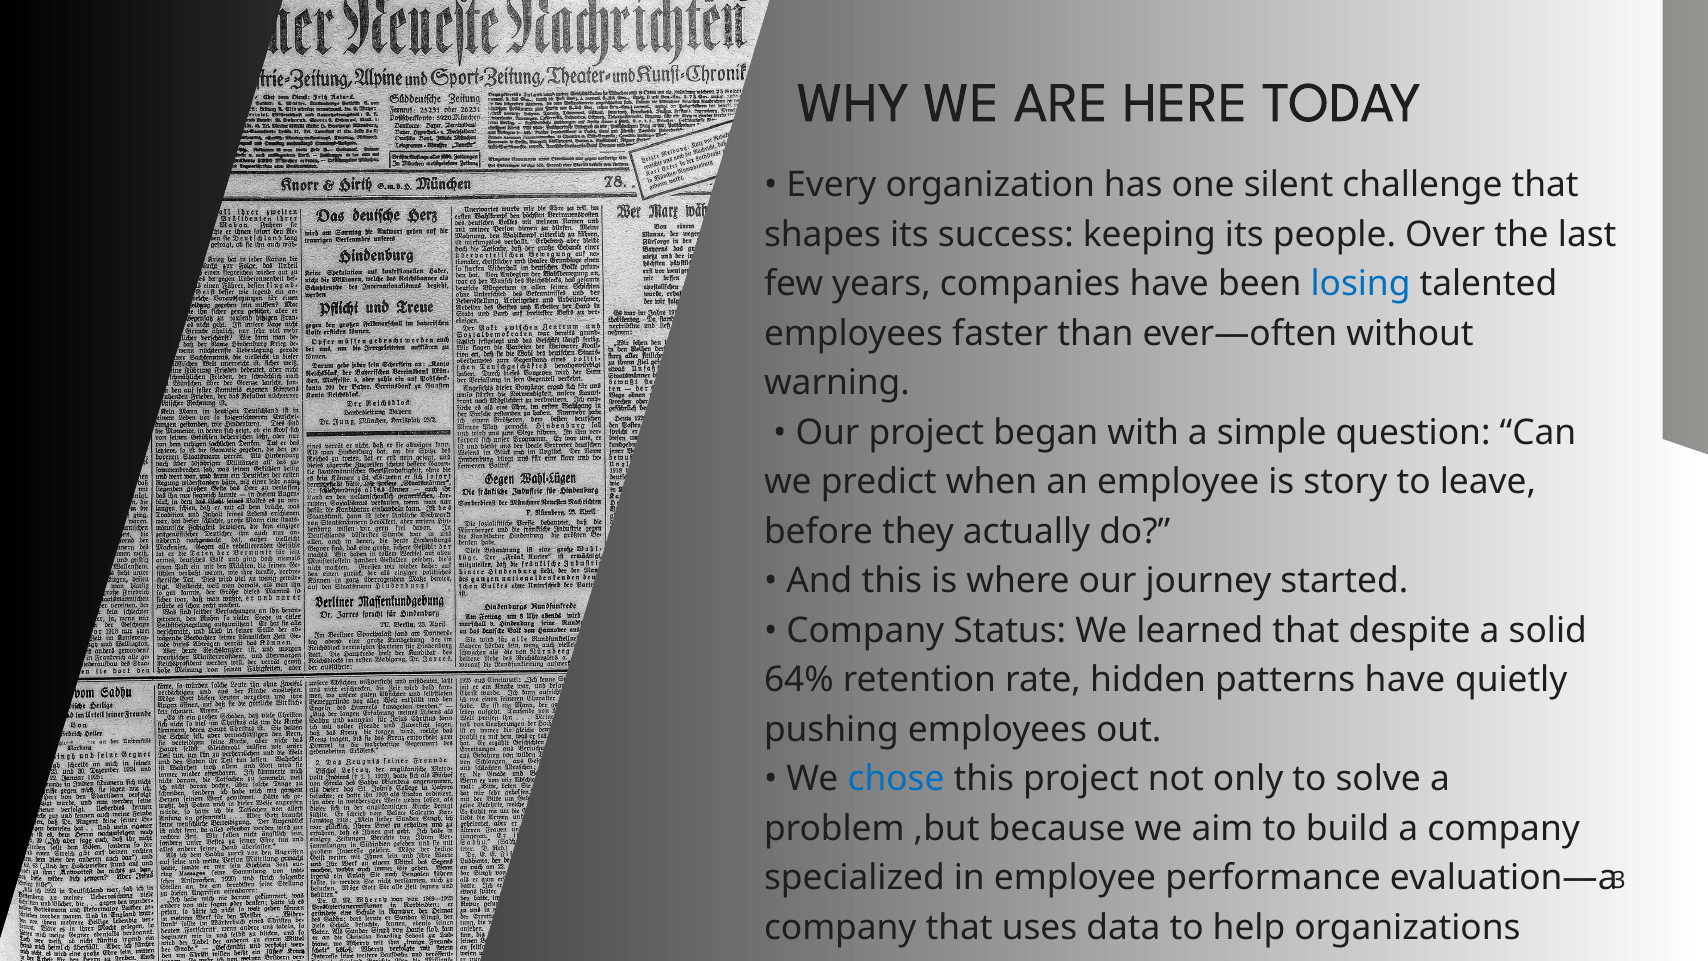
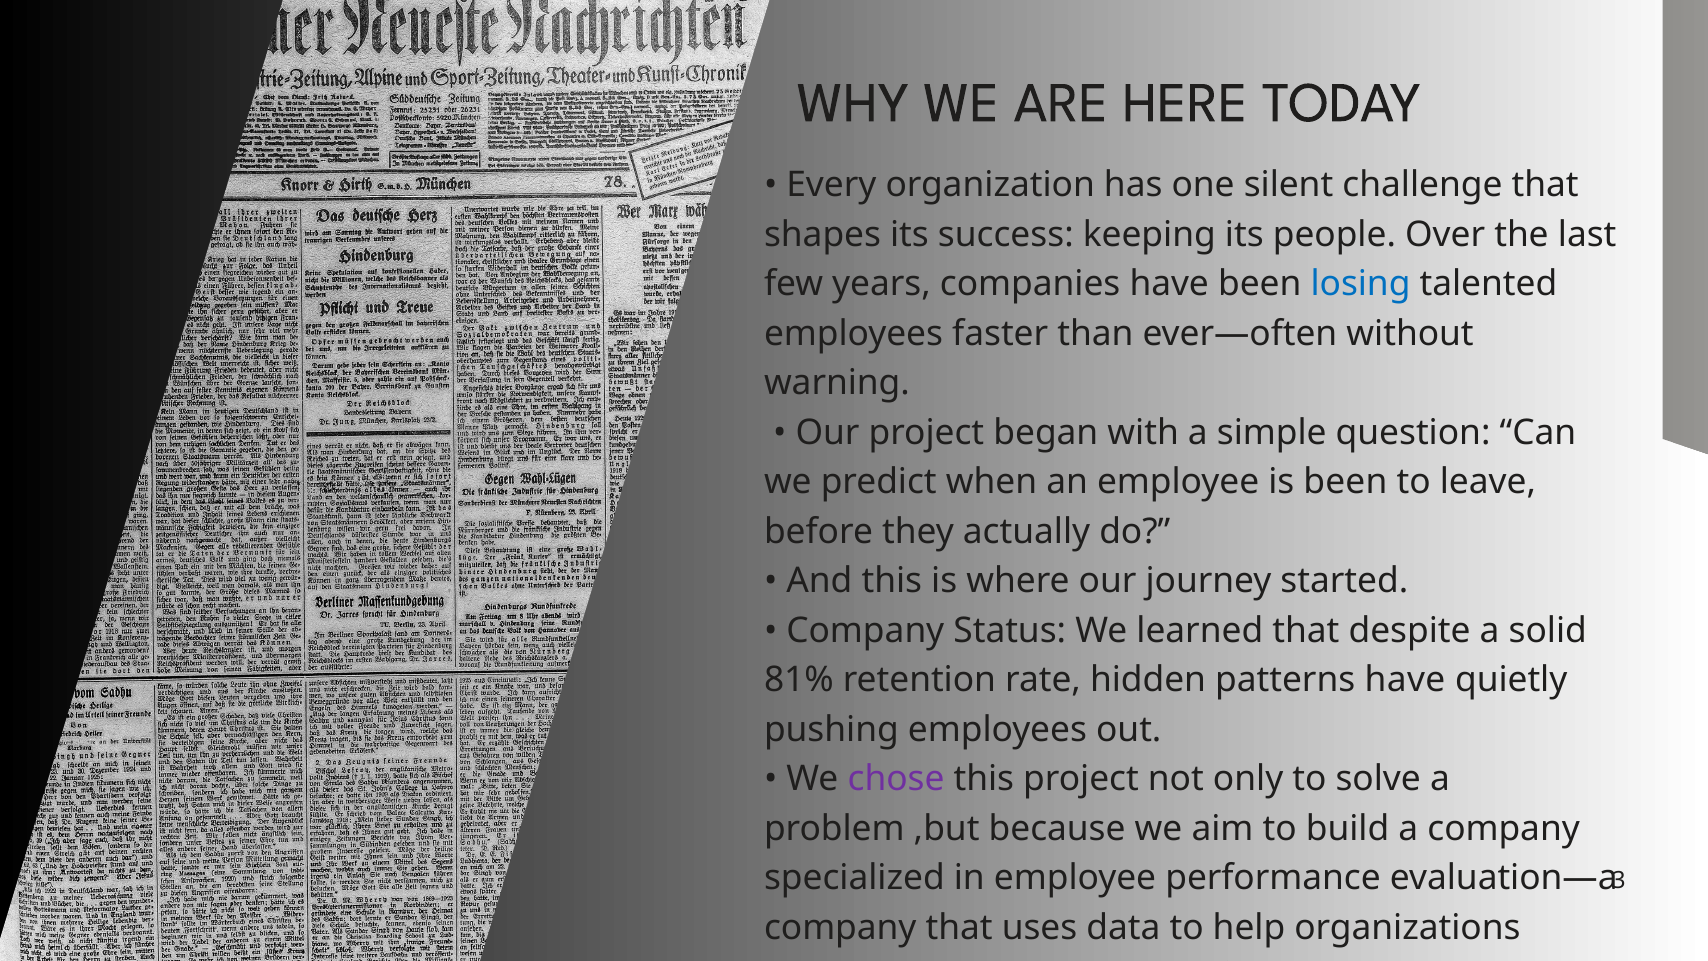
is story: story -> been (1345, 482)
64%: 64% -> 81% (799, 680)
chose colour: blue -> purple (896, 779)
